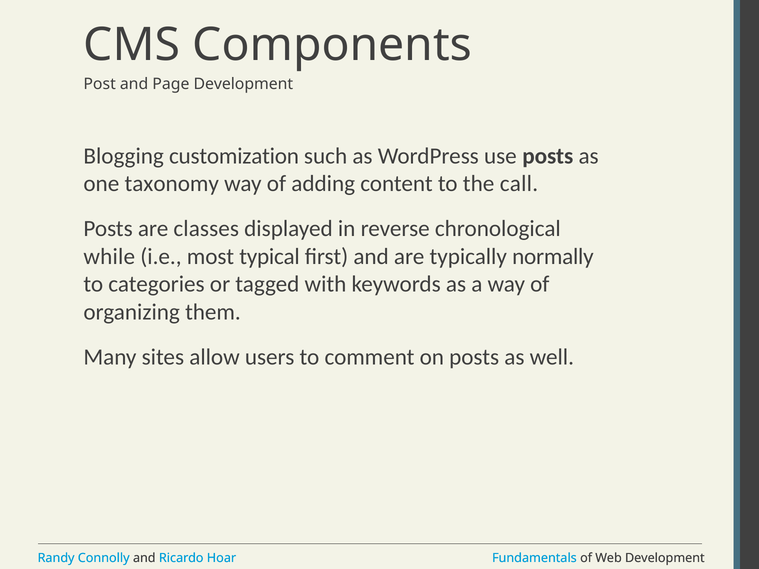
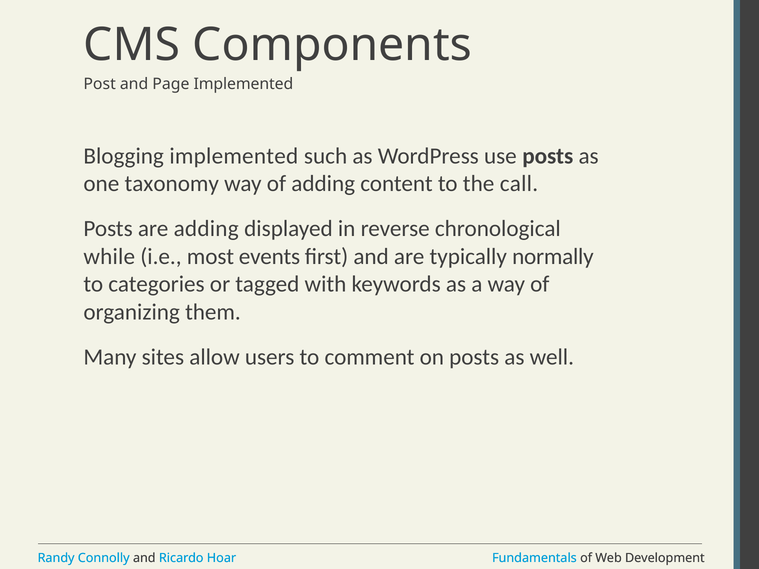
Page Development: Development -> Implemented (243, 84)
Blogging customization: customization -> implemented (234, 156)
are classes: classes -> adding (206, 229)
typical: typical -> events (270, 257)
